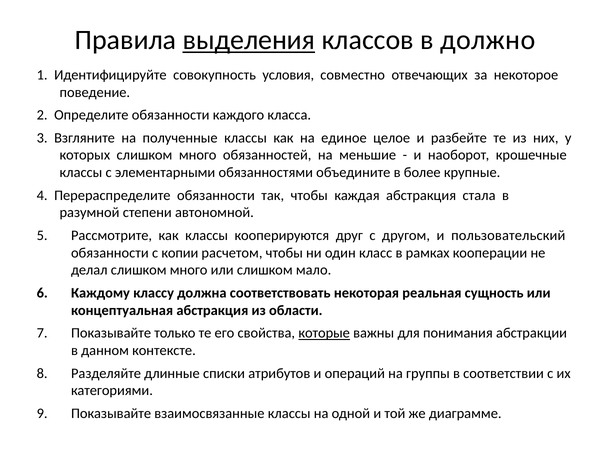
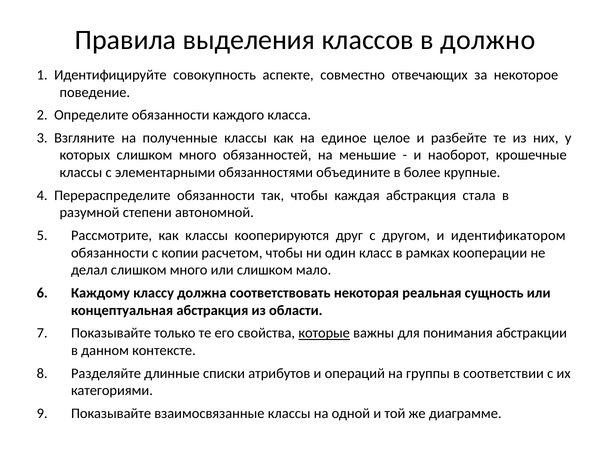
выделения underline: present -> none (249, 40)
условия: условия -> аспекте (288, 75)
пользовательский: пользовательский -> идентификатором (508, 235)
